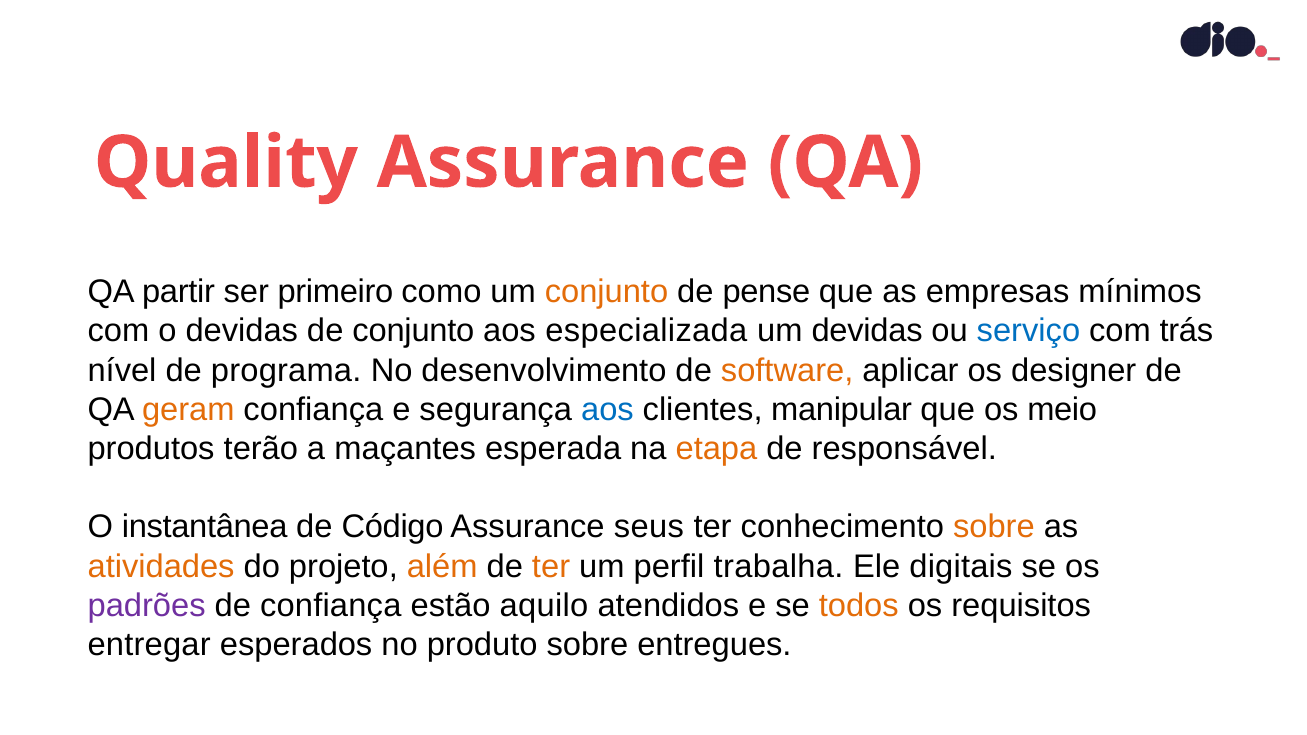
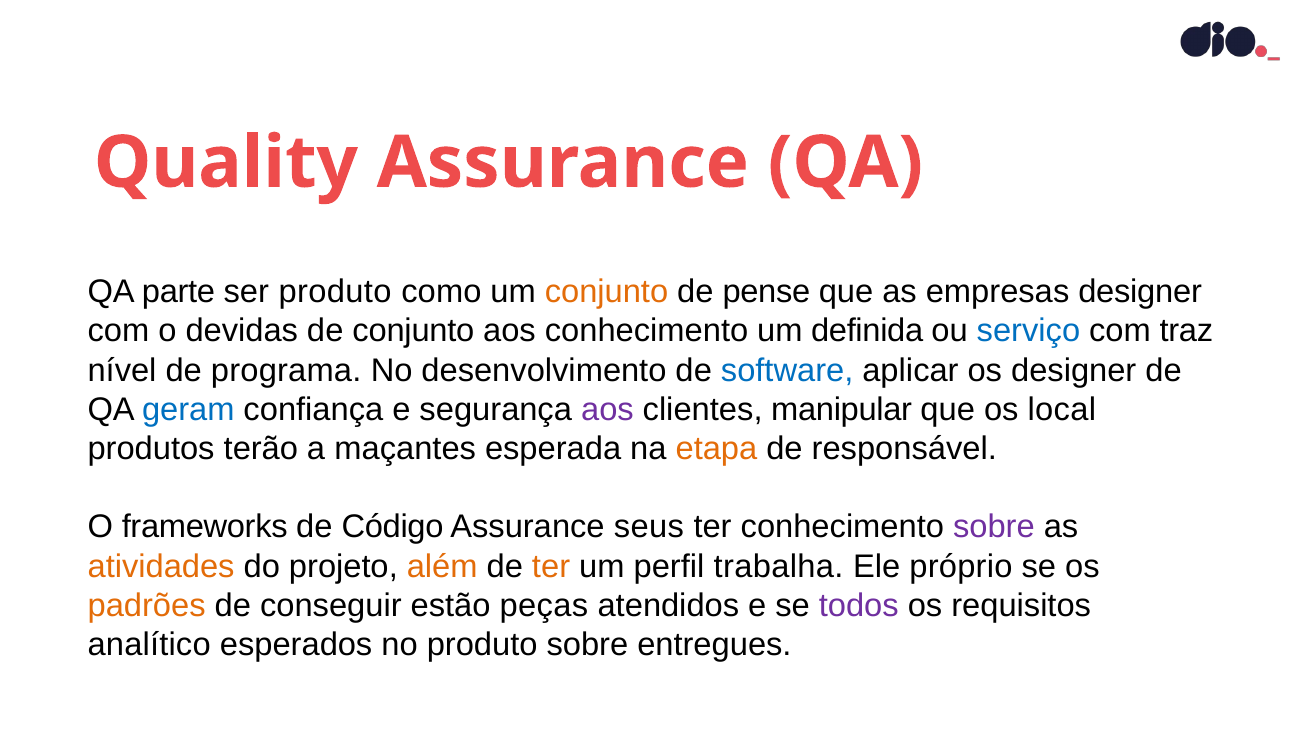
partir: partir -> parte (179, 292)
ser primeiro: primeiro -> produto (335, 292)
empresas mínimos: mínimos -> designer (1140, 292)
aos especializada: especializada -> conhecimento (647, 331)
um devidas: devidas -> definida (867, 331)
trás: trás -> traz (1186, 331)
software colour: orange -> blue (787, 370)
geram colour: orange -> blue (188, 410)
aos colour: blue -> purple (607, 410)
meio: meio -> local (1062, 410)
instantânea: instantânea -> frameworks (205, 527)
sobre colour: orange -> purple (994, 527)
digitais: digitais -> próprio (961, 566)
padrões colour: purple -> orange (147, 606)
de confiança: confiança -> conseguir (331, 606)
aquilo: aquilo -> peças (544, 606)
todos colour: orange -> purple (859, 606)
entregar: entregar -> analítico (149, 645)
